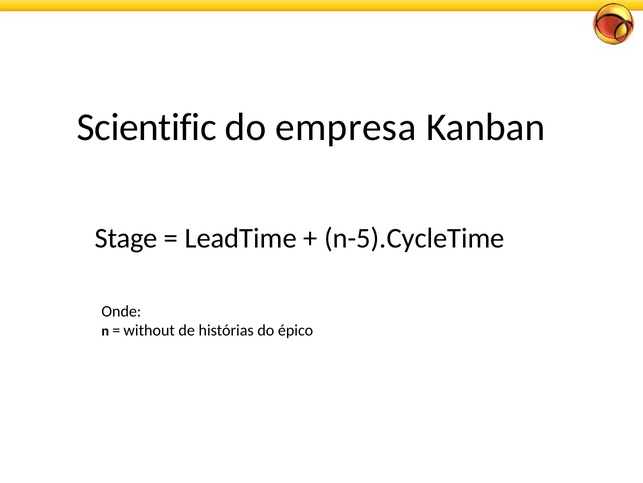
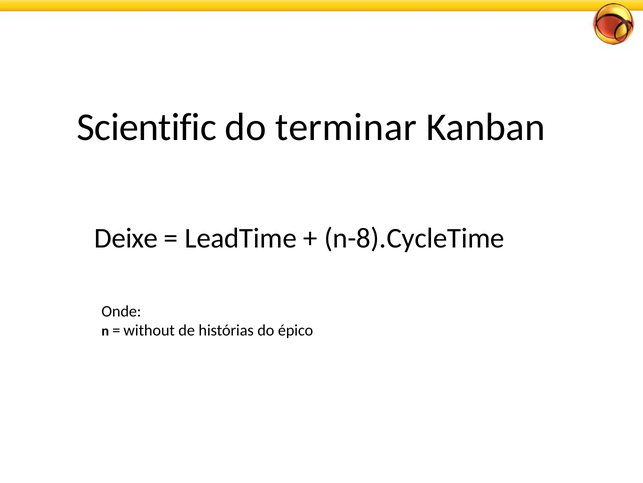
empresa: empresa -> terminar (346, 127)
Stage: Stage -> Deixe (126, 238)
n-5).CycleTime: n-5).CycleTime -> n-8).CycleTime (414, 238)
